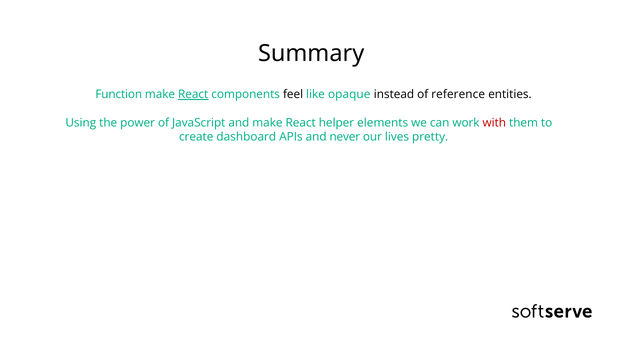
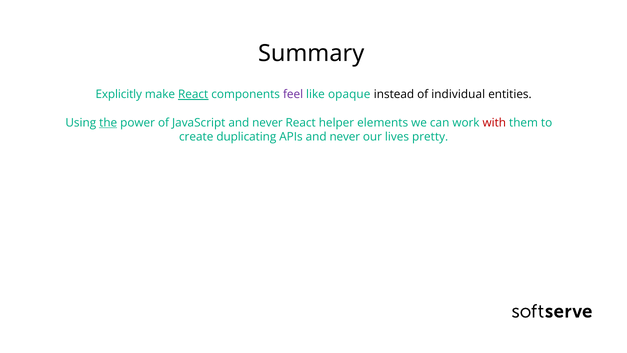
Function: Function -> Explicitly (119, 94)
feel colour: black -> purple (293, 94)
reference: reference -> individual (458, 94)
the underline: none -> present (108, 123)
JavaScript and make: make -> never (267, 123)
dashboard: dashboard -> duplicating (246, 137)
